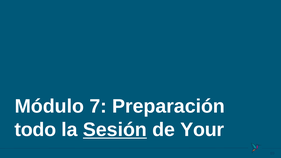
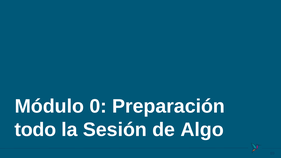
7: 7 -> 0 (98, 106)
Sesión underline: present -> none (115, 130)
Your: Your -> Algo (202, 130)
